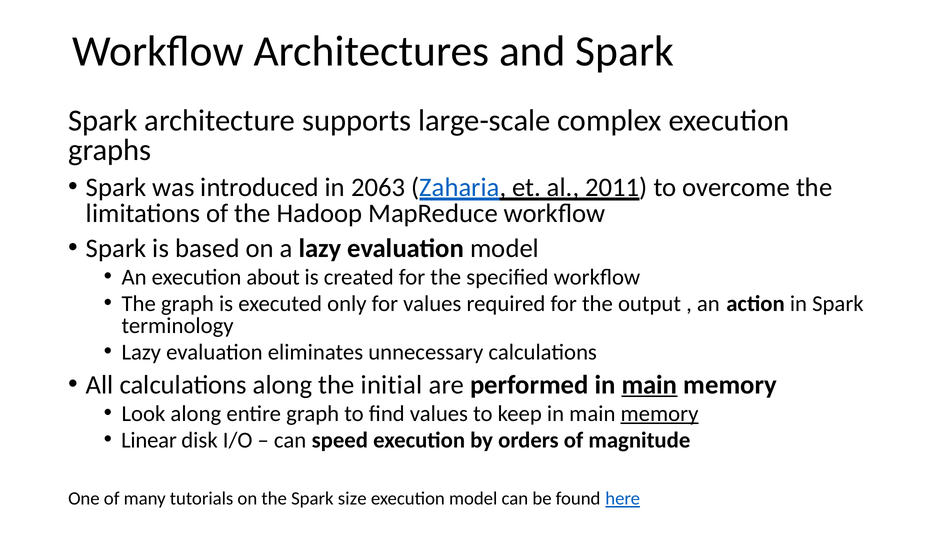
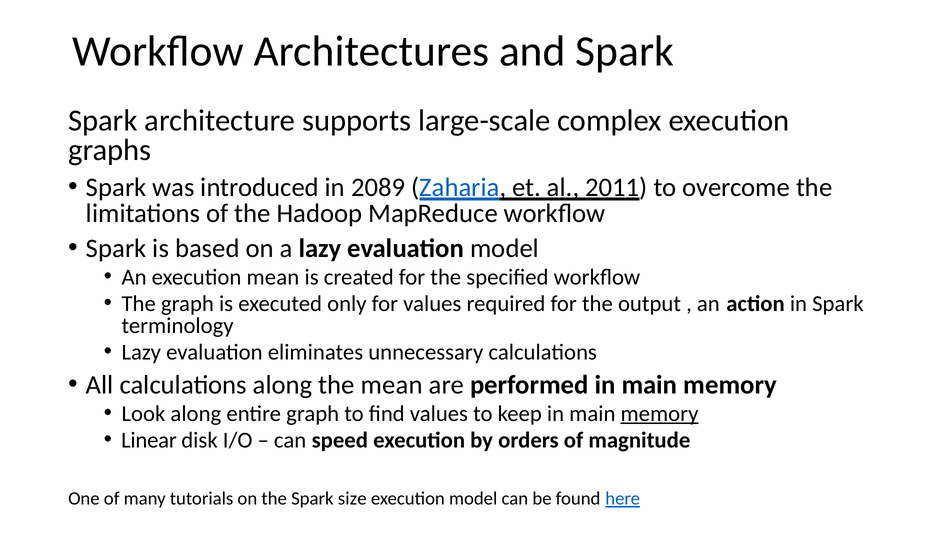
2063: 2063 -> 2089 (378, 187)
execution about: about -> mean (273, 277)
the initial: initial -> mean (392, 385)
main underline: present -> none (649, 385)
